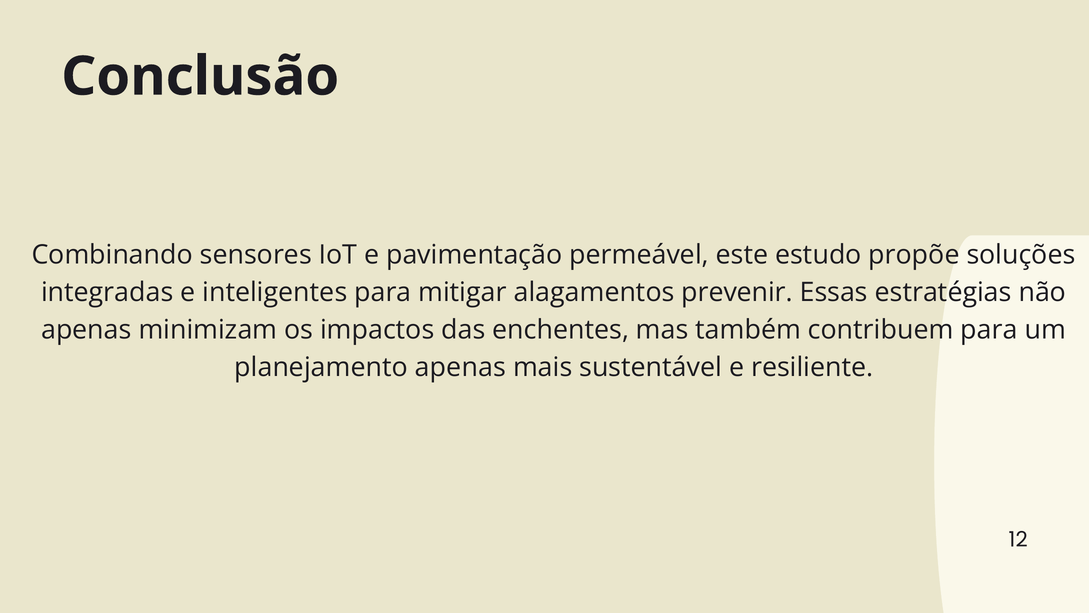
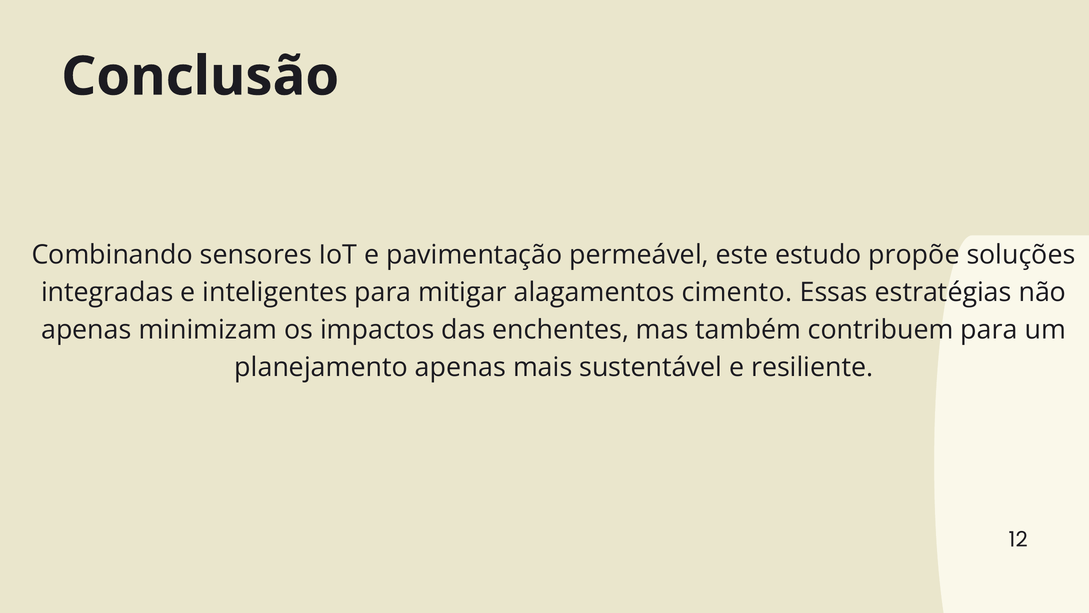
prevenir: prevenir -> cimento (737, 292)
